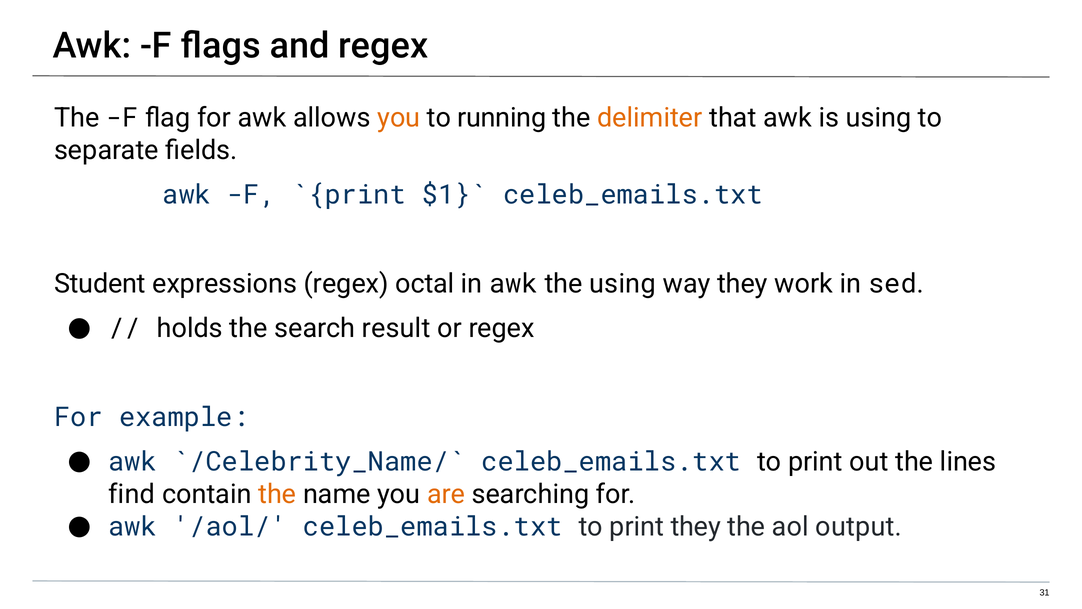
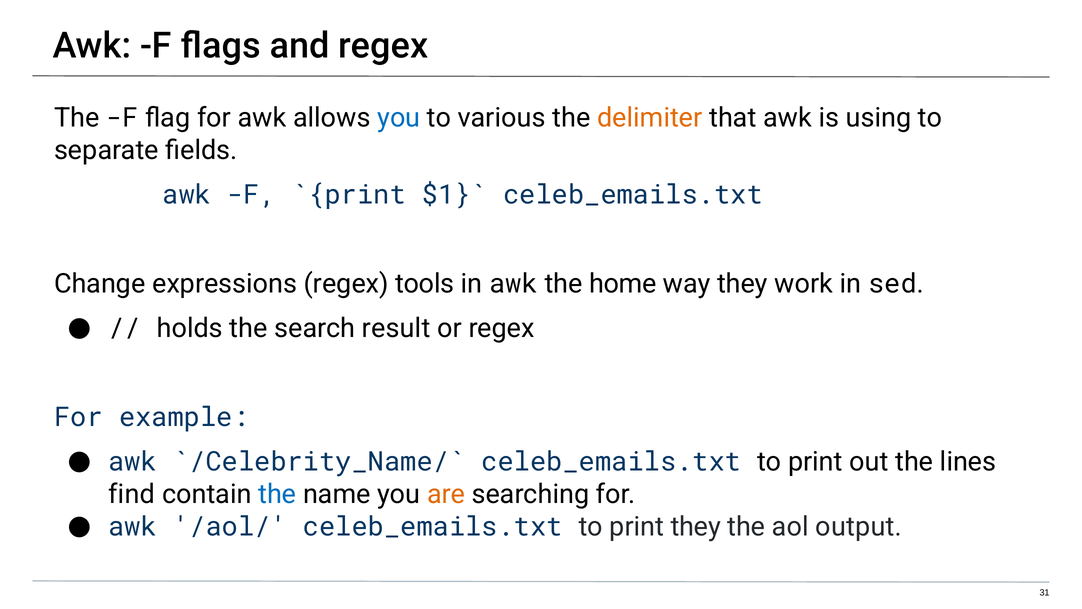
you colour: orange -> blue (399, 118)
running: running -> various (502, 118)
Student: Student -> Change (100, 284)
octal: octal -> tools (425, 284)
the using: using -> home (623, 284)
the colour: orange -> blue (277, 494)
